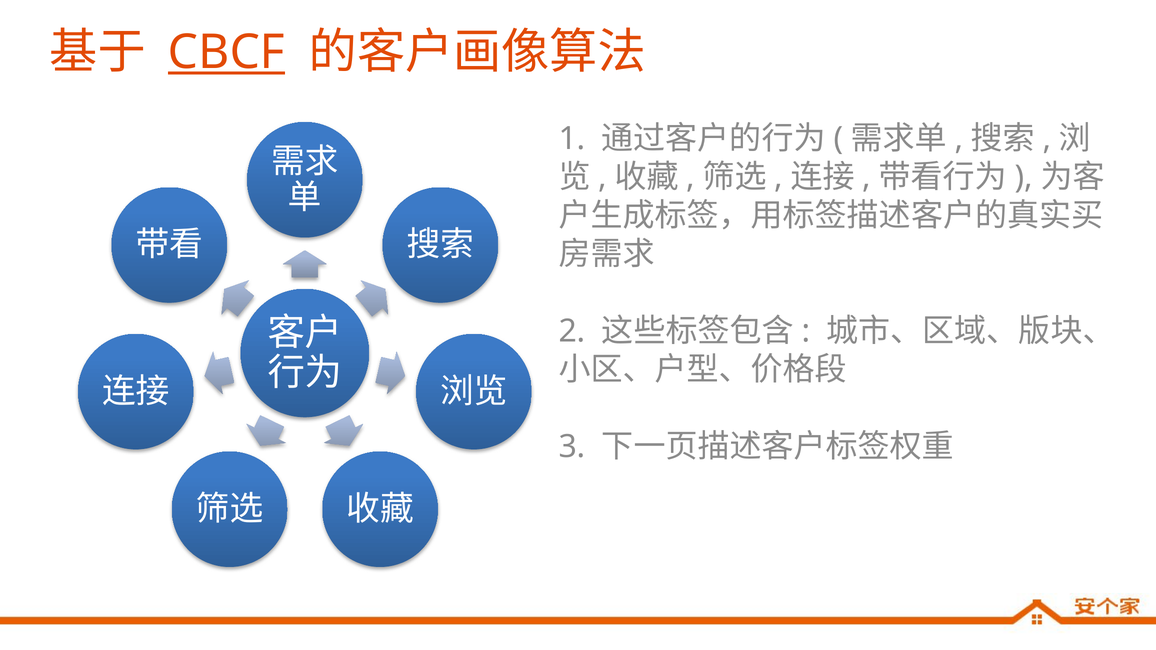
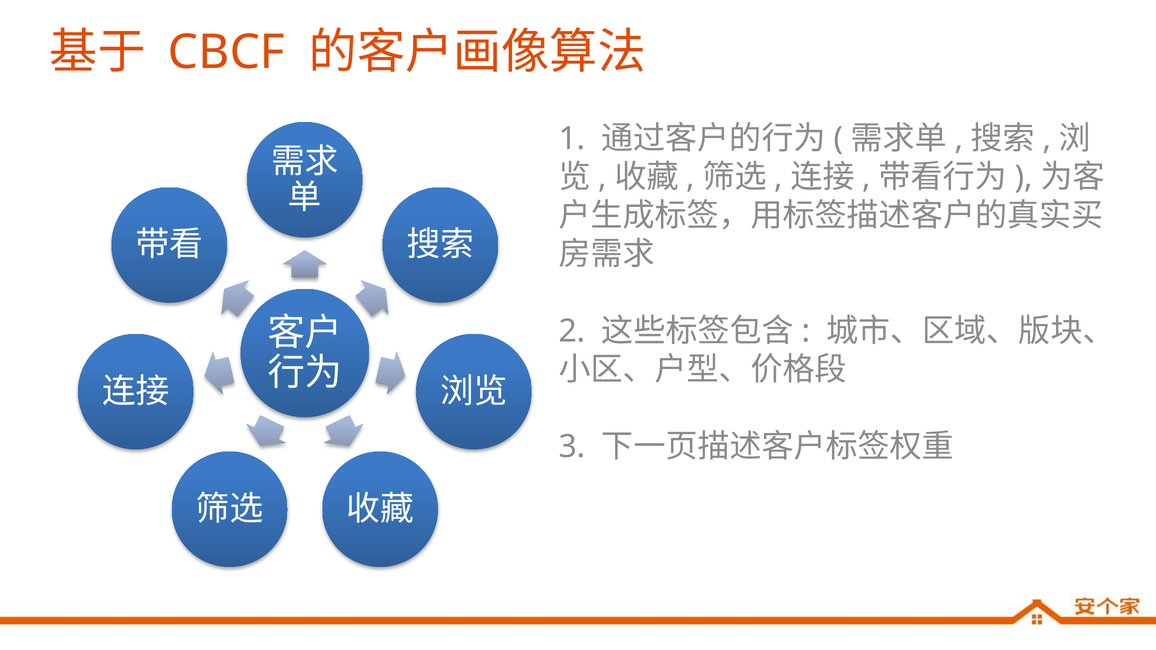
CBCF underline: present -> none (226, 52)
